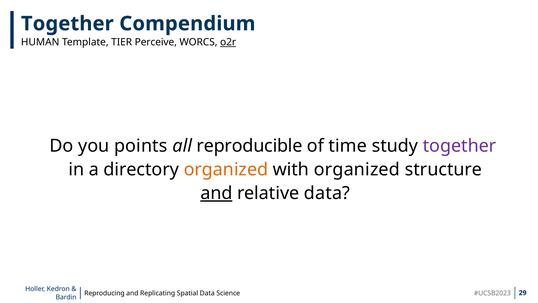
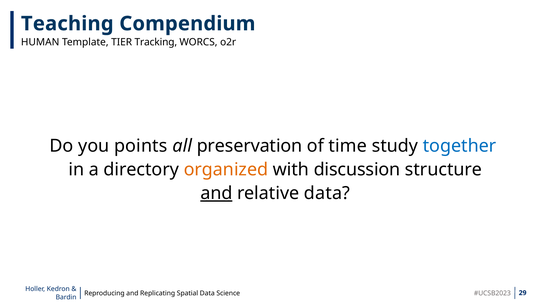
Together: Together -> Teaching (67, 24)
Perceive: Perceive -> Tracking (156, 42)
o2r underline: present -> none (228, 42)
reproducible: reproducible -> preservation (250, 146)
together colour: purple -> blue (460, 146)
with organized: organized -> discussion (357, 169)
